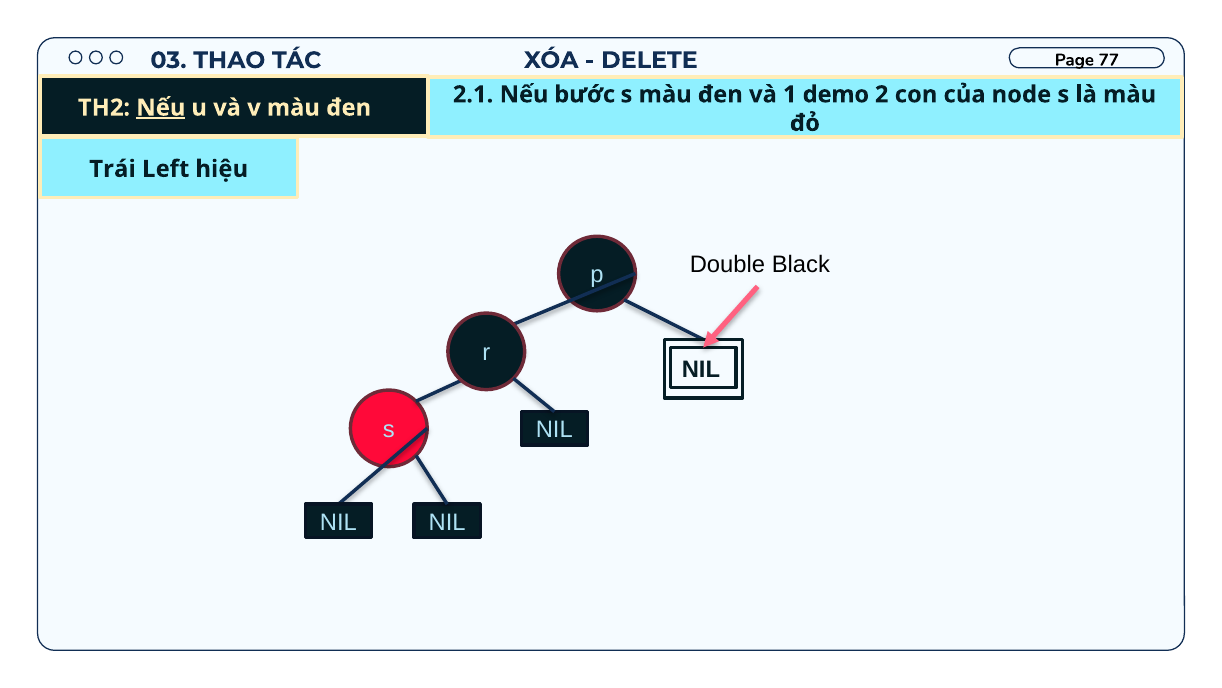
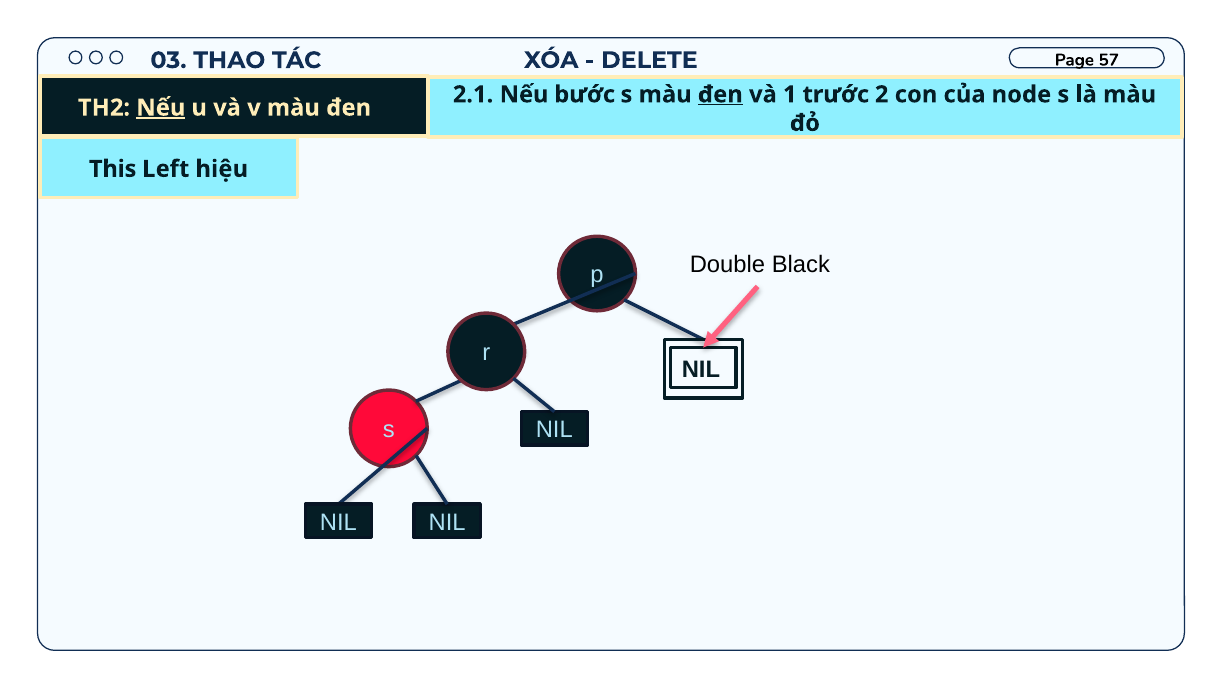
77: 77 -> 57 (1109, 60)
đen underline: none -> present (720, 94)
demo: demo -> trước (836, 94)
Trái: Trái -> This (113, 169)
